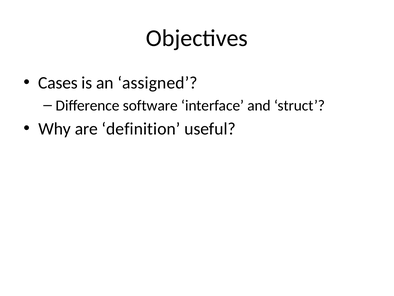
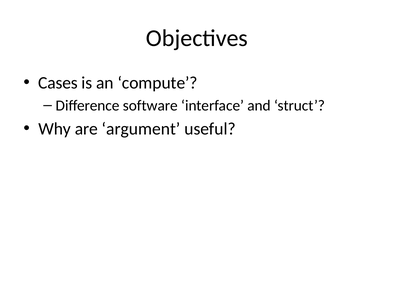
assigned: assigned -> compute (158, 83)
definition: definition -> argument (141, 129)
